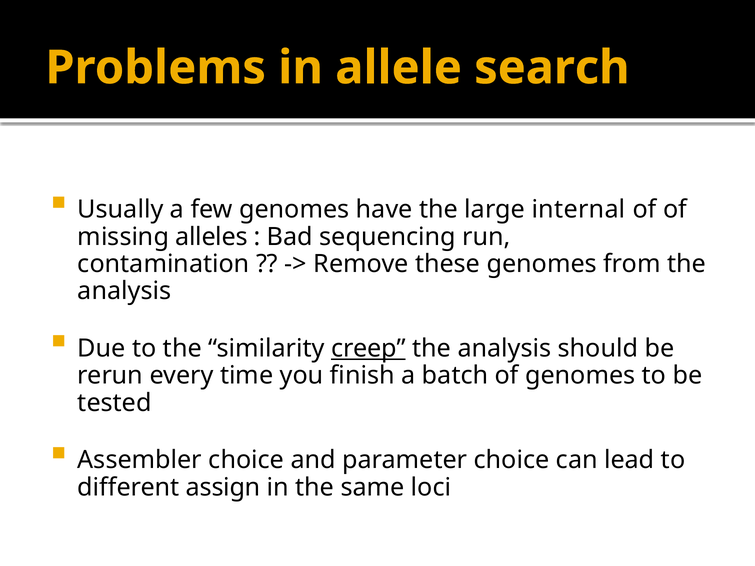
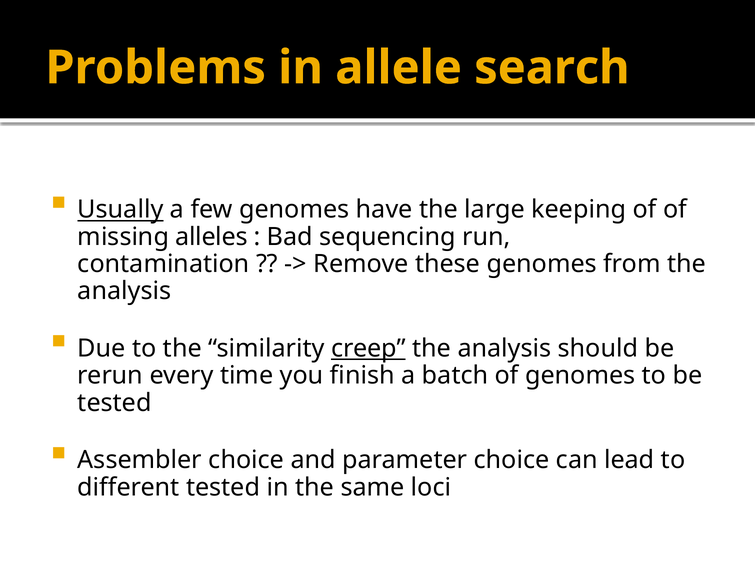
Usually underline: none -> present (120, 210)
internal: internal -> keeping (579, 210)
different assign: assign -> tested (223, 488)
